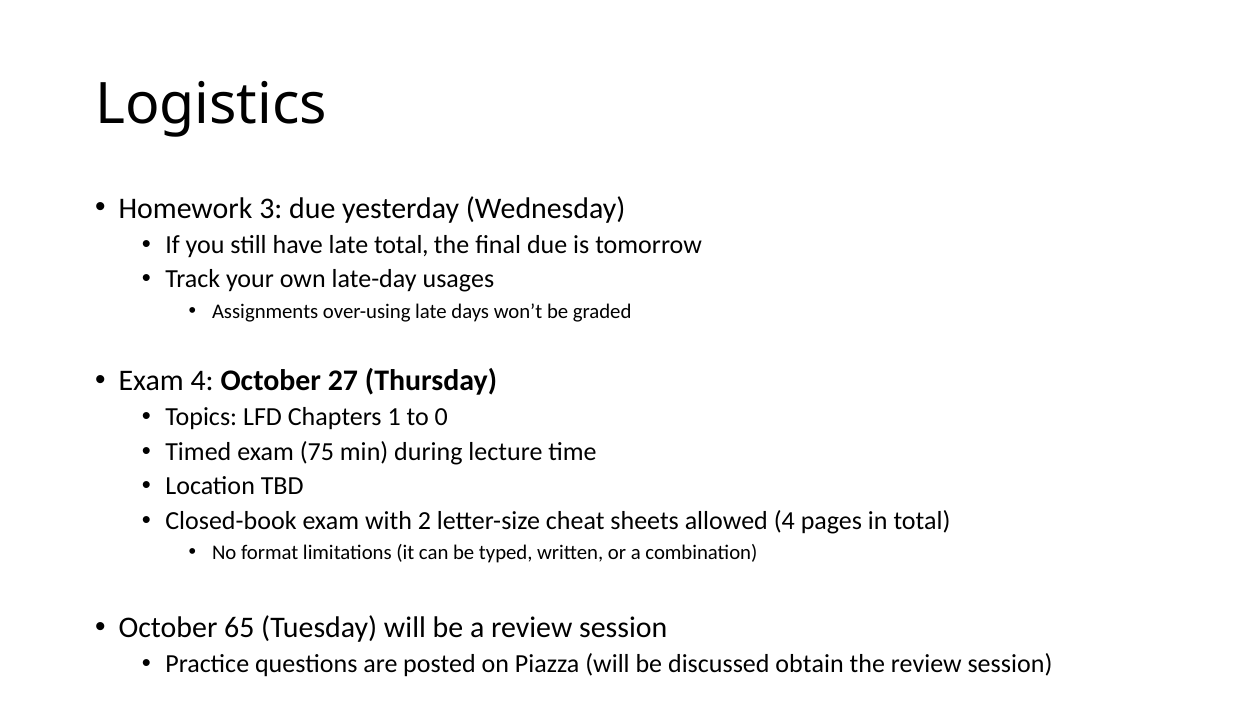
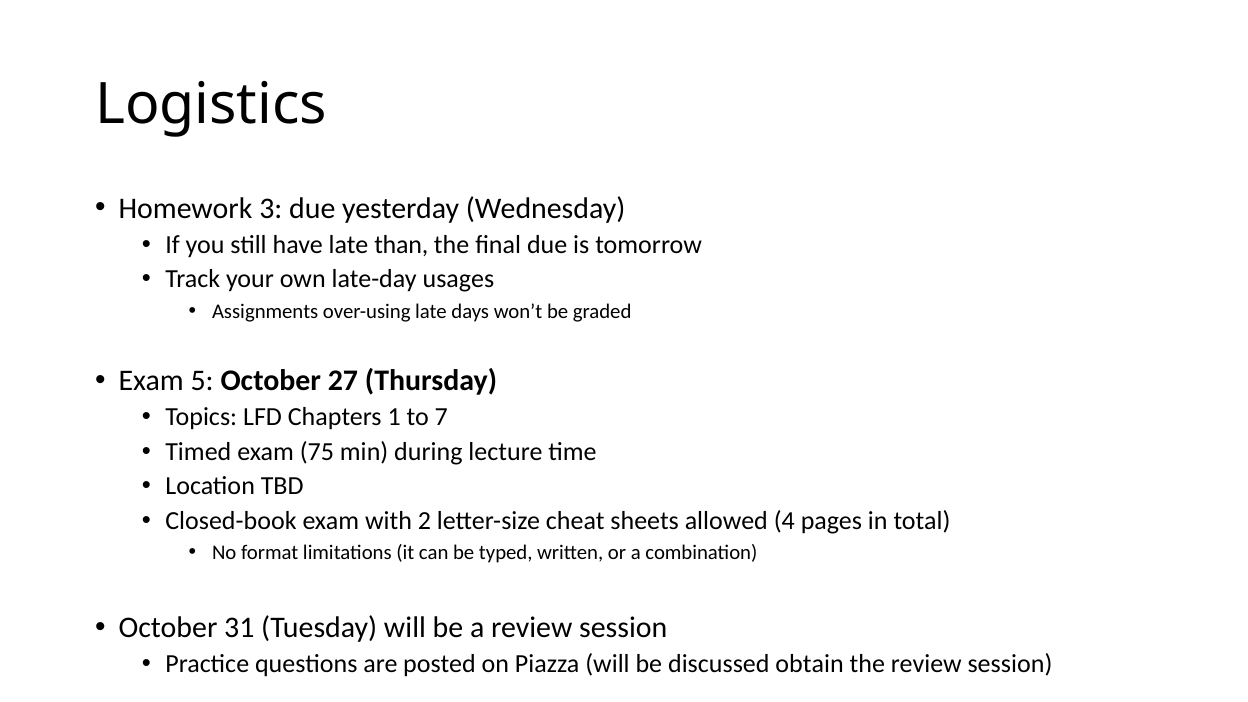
late total: total -> than (401, 245)
Exam 4: 4 -> 5 (202, 380)
0: 0 -> 7 (441, 417)
65: 65 -> 31 (239, 627)
